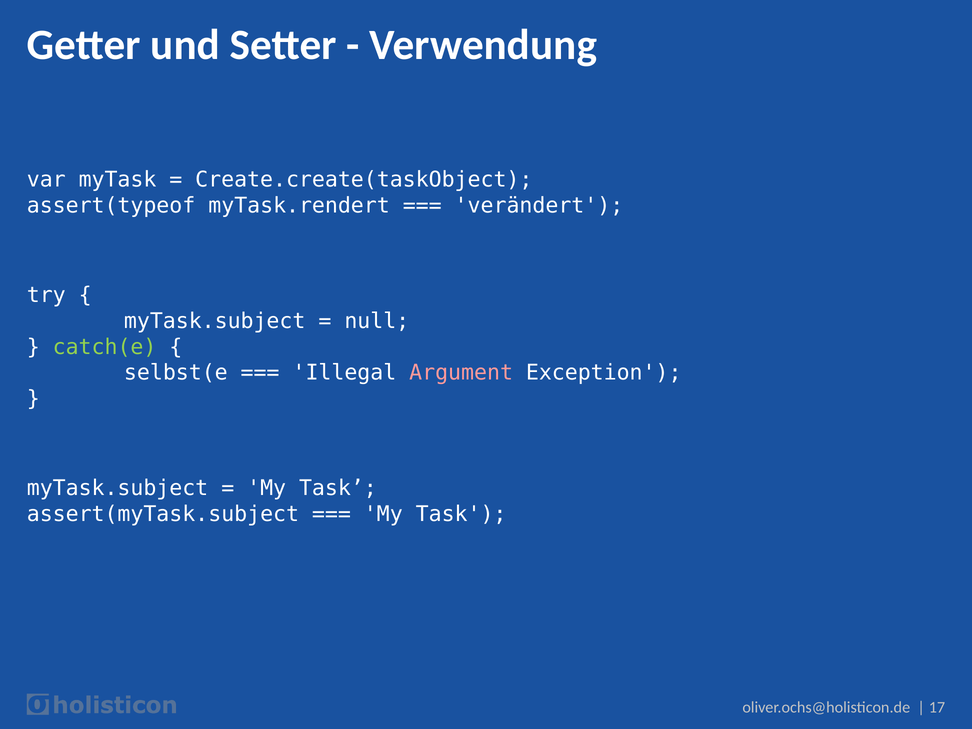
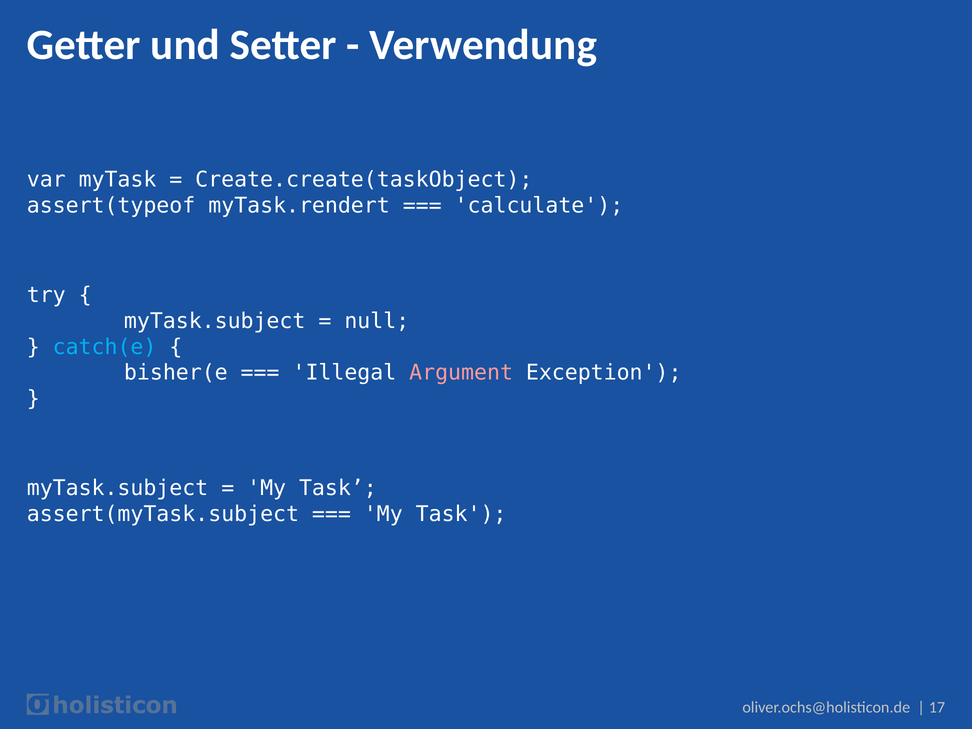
verändert: verändert -> calculate (539, 206)
catch(e colour: light green -> light blue (105, 347)
selbst(e: selbst(e -> bisher(e (176, 373)
